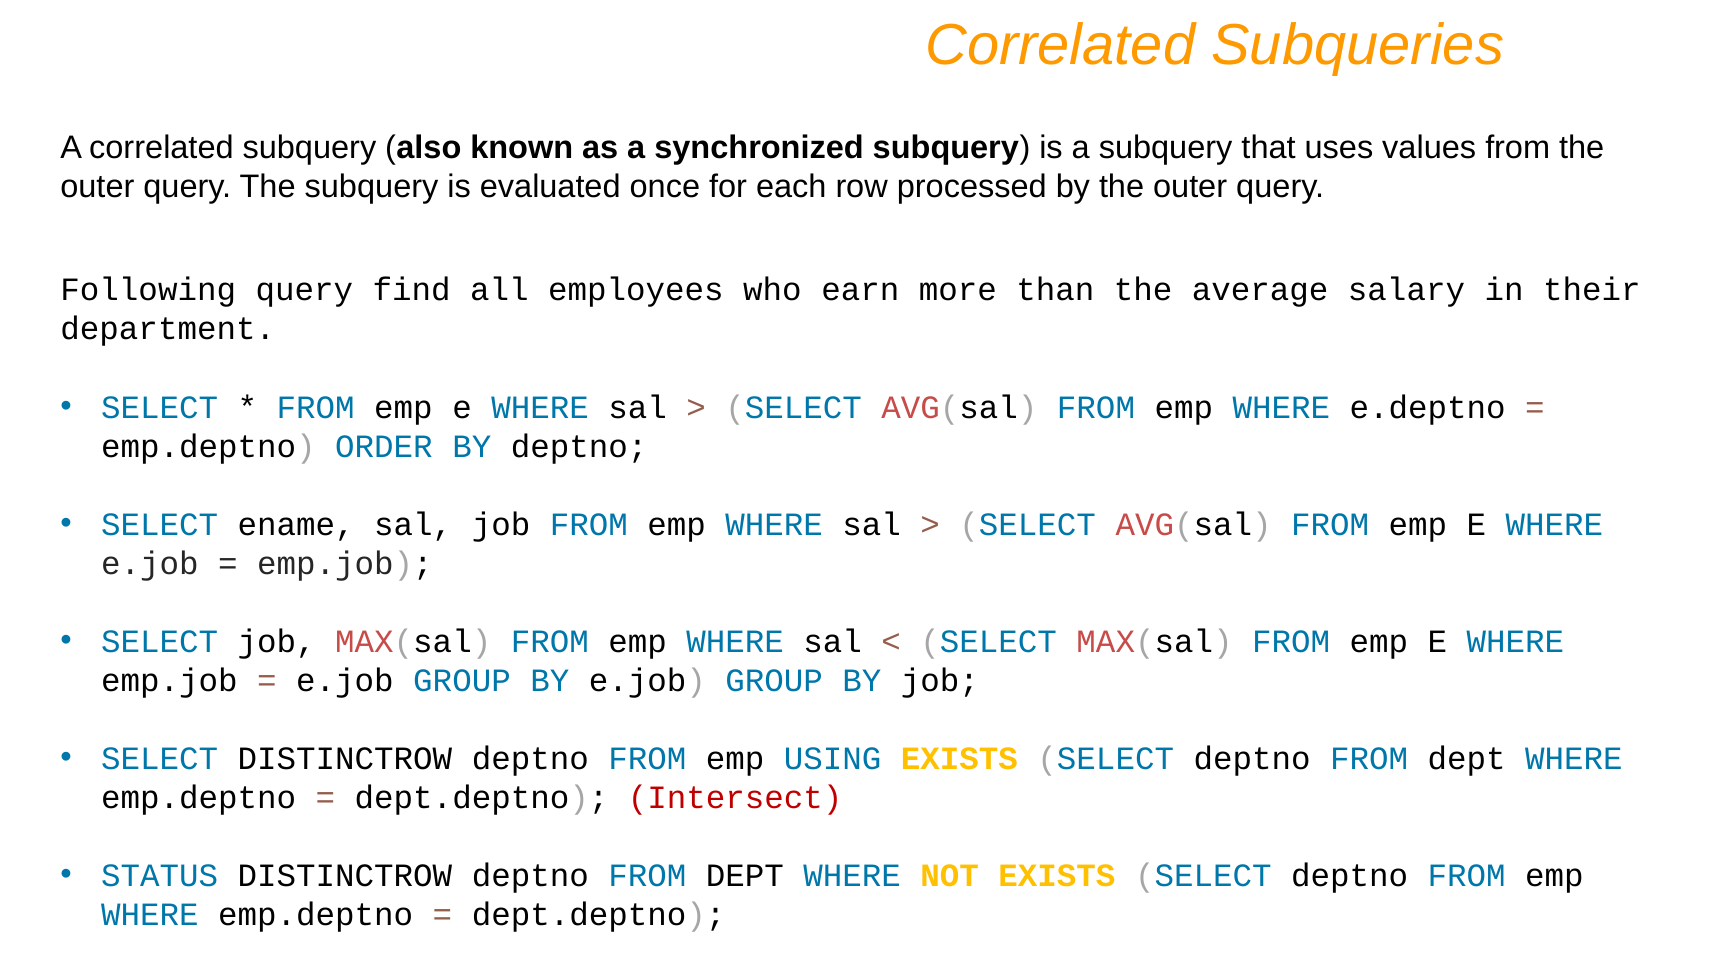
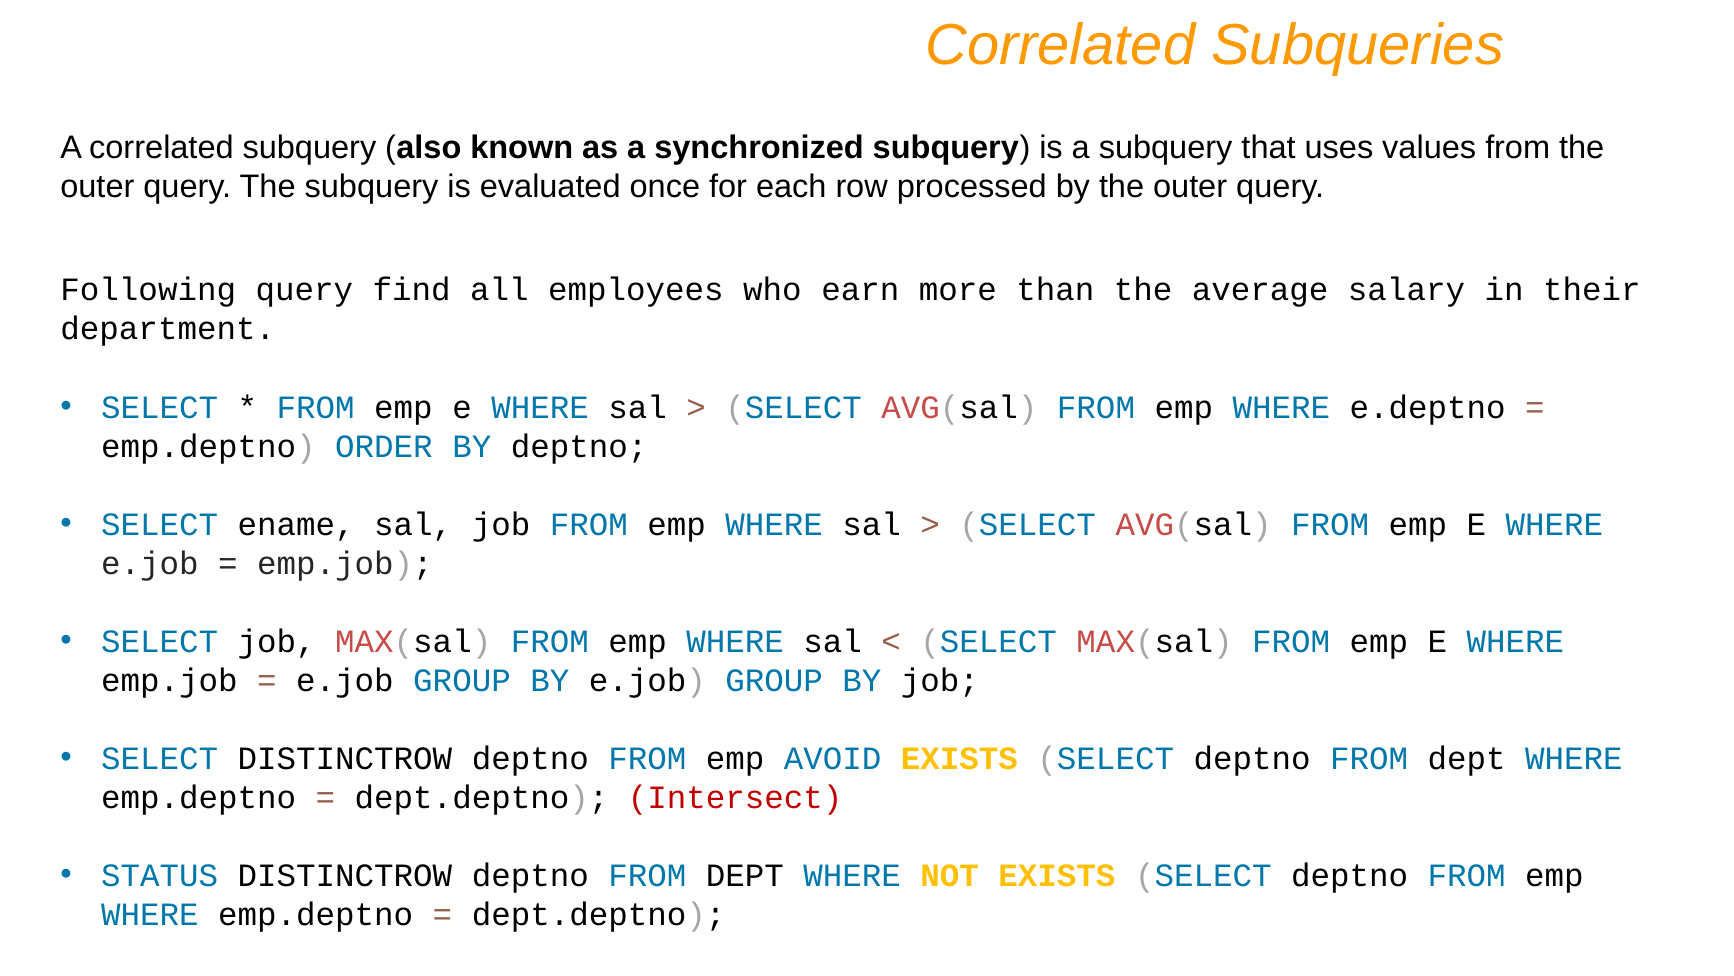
USING: USING -> AVOID (833, 758)
